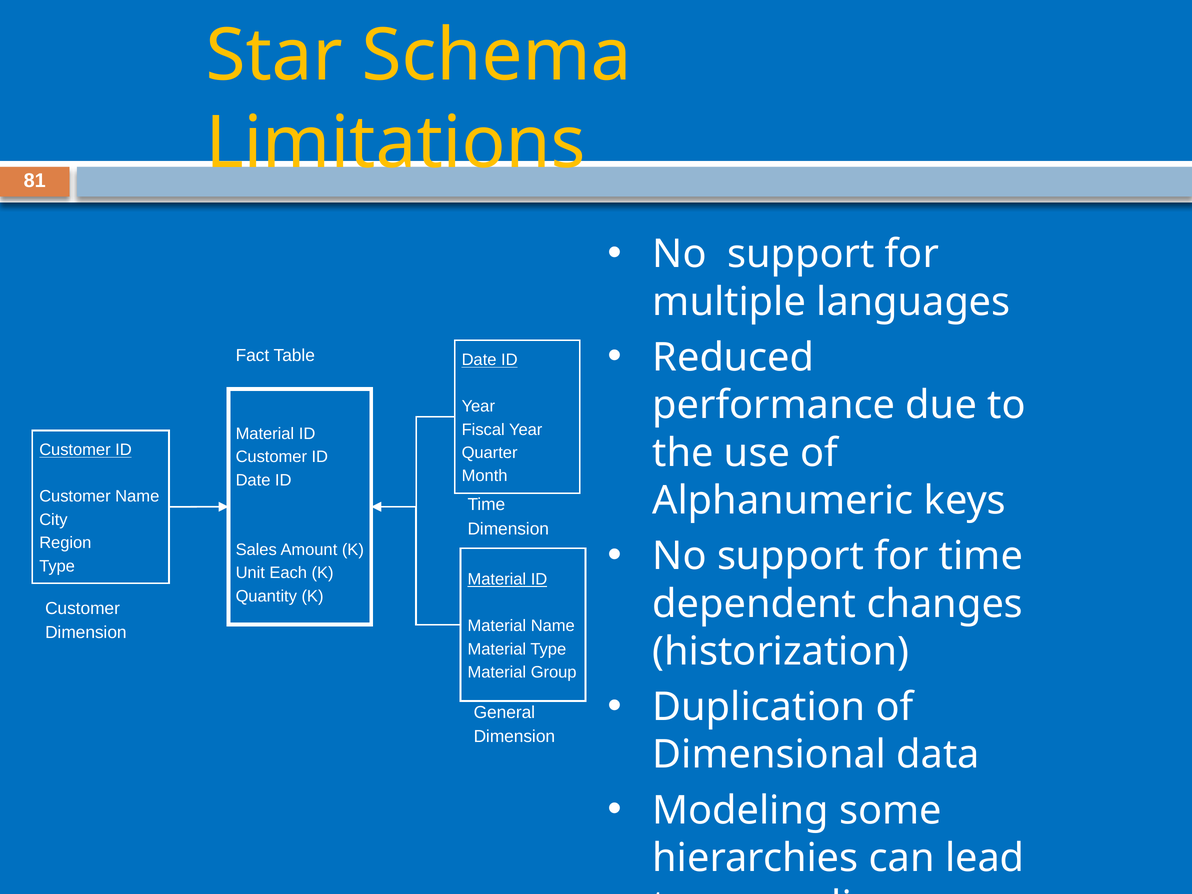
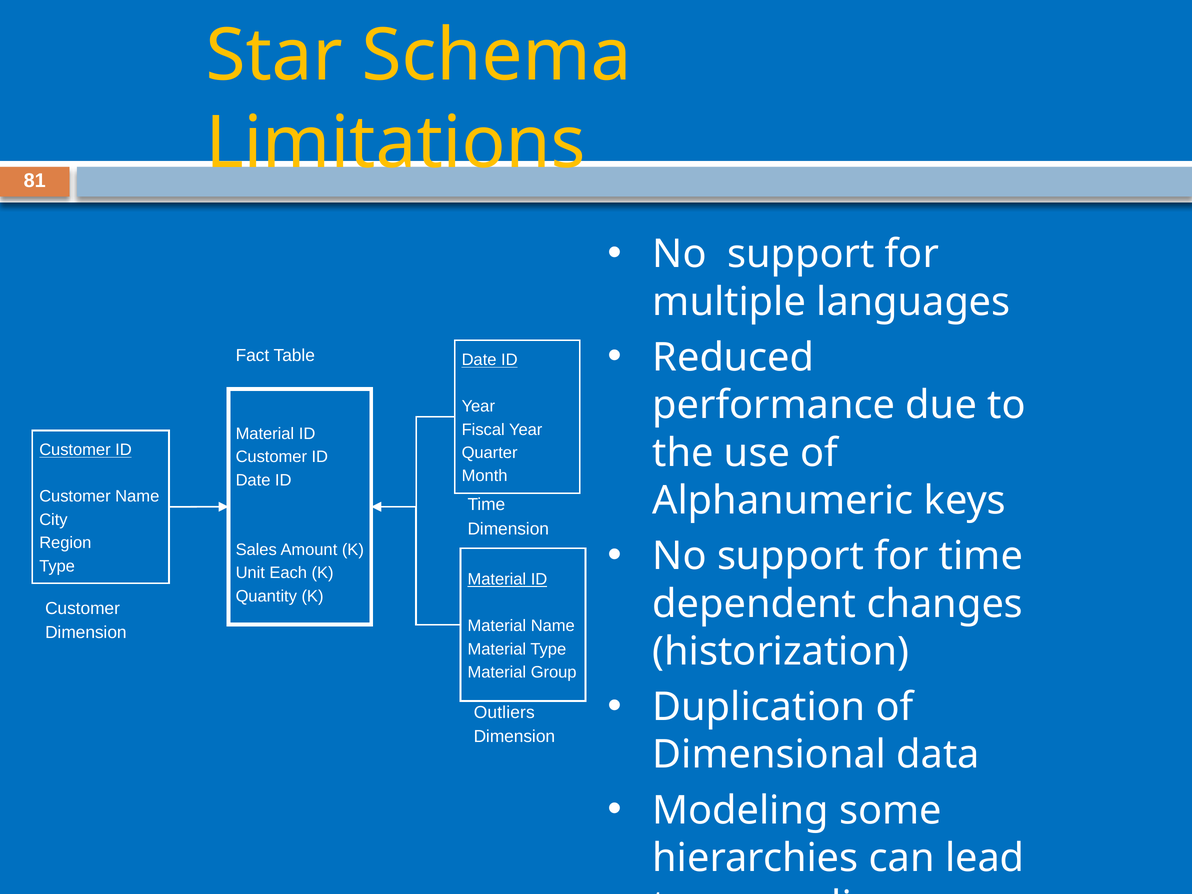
General: General -> Outliers (504, 712)
